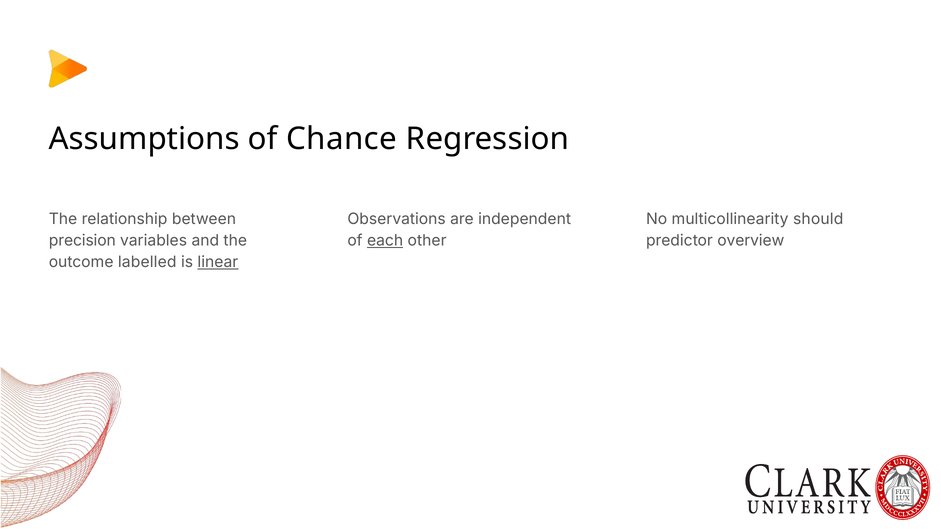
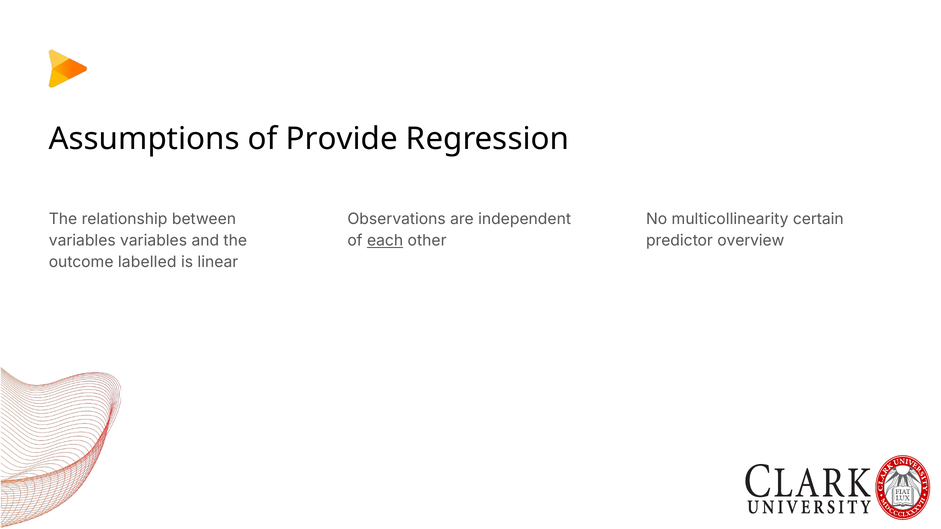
Chance: Chance -> Provide (342, 139)
should: should -> certain (818, 219)
precision: precision -> variables (82, 241)
linear underline: present -> none (218, 262)
